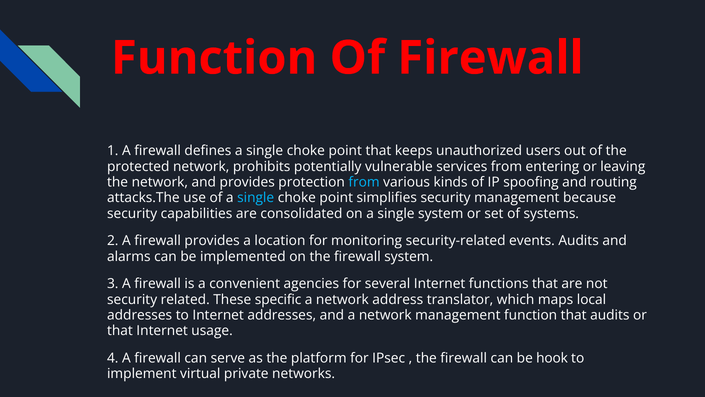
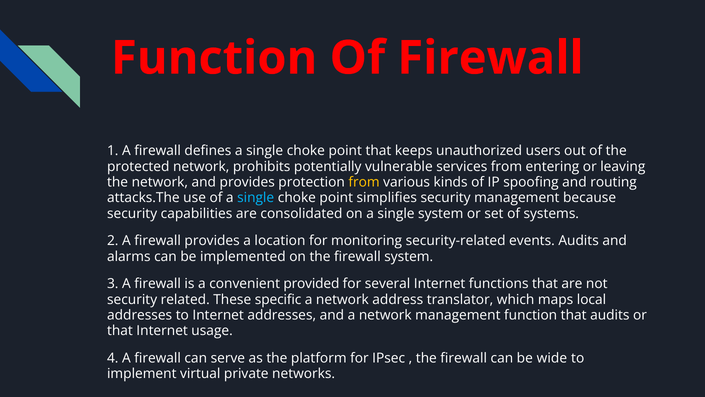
from colour: light blue -> yellow (364, 182)
agencies: agencies -> provided (311, 284)
hook: hook -> wide (552, 358)
